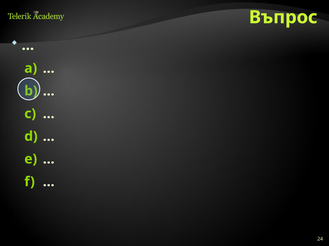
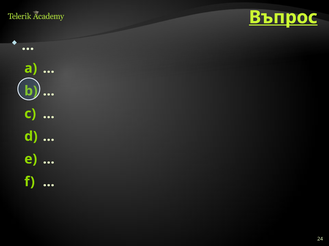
Въпрос underline: none -> present (283, 17)
